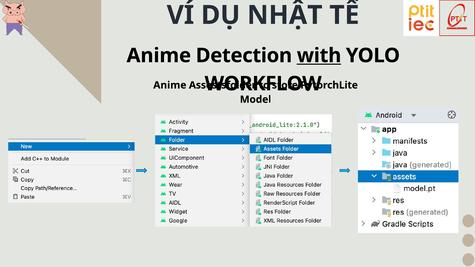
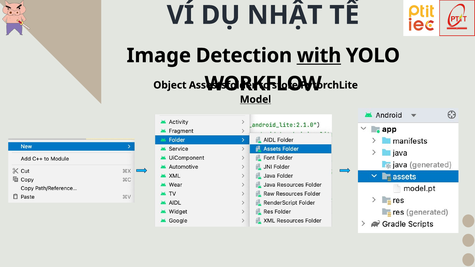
Anime: Anime -> Image (159, 56)
Anime: Anime -> Object (170, 85)
Model underline: none -> present (256, 100)
